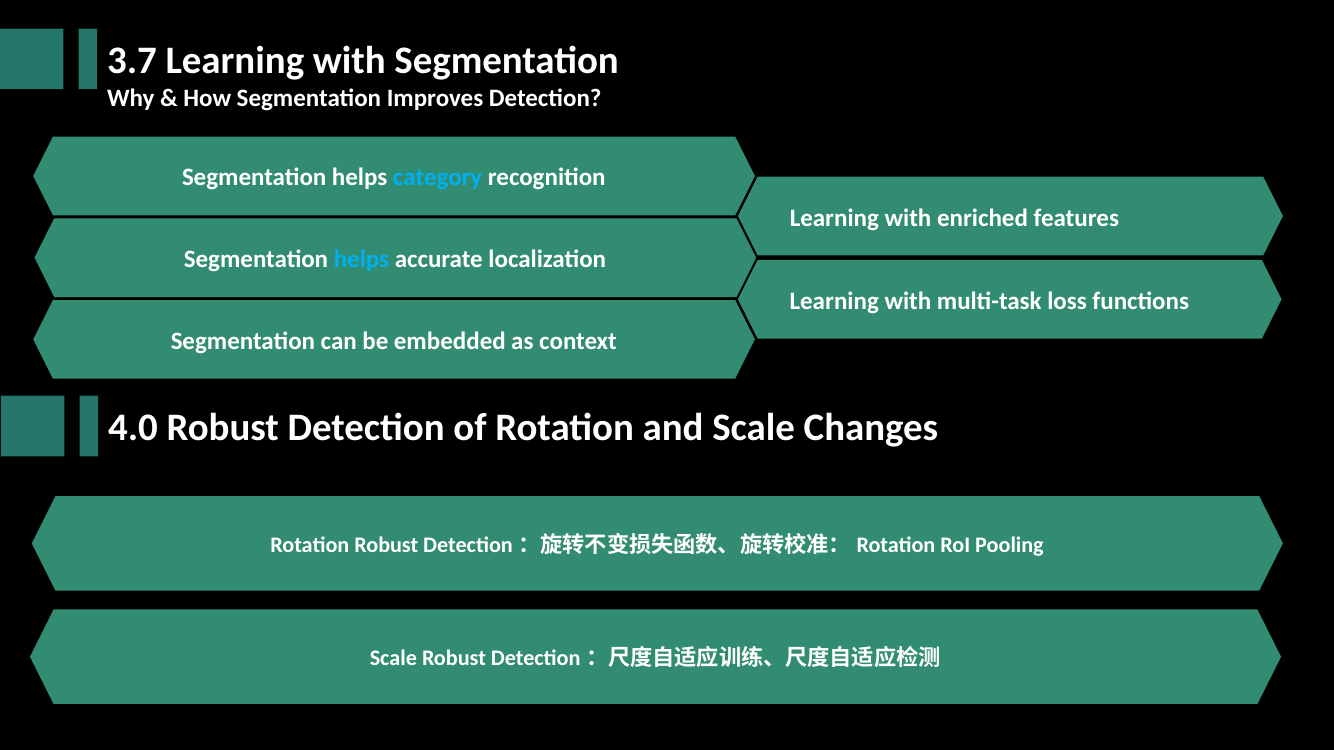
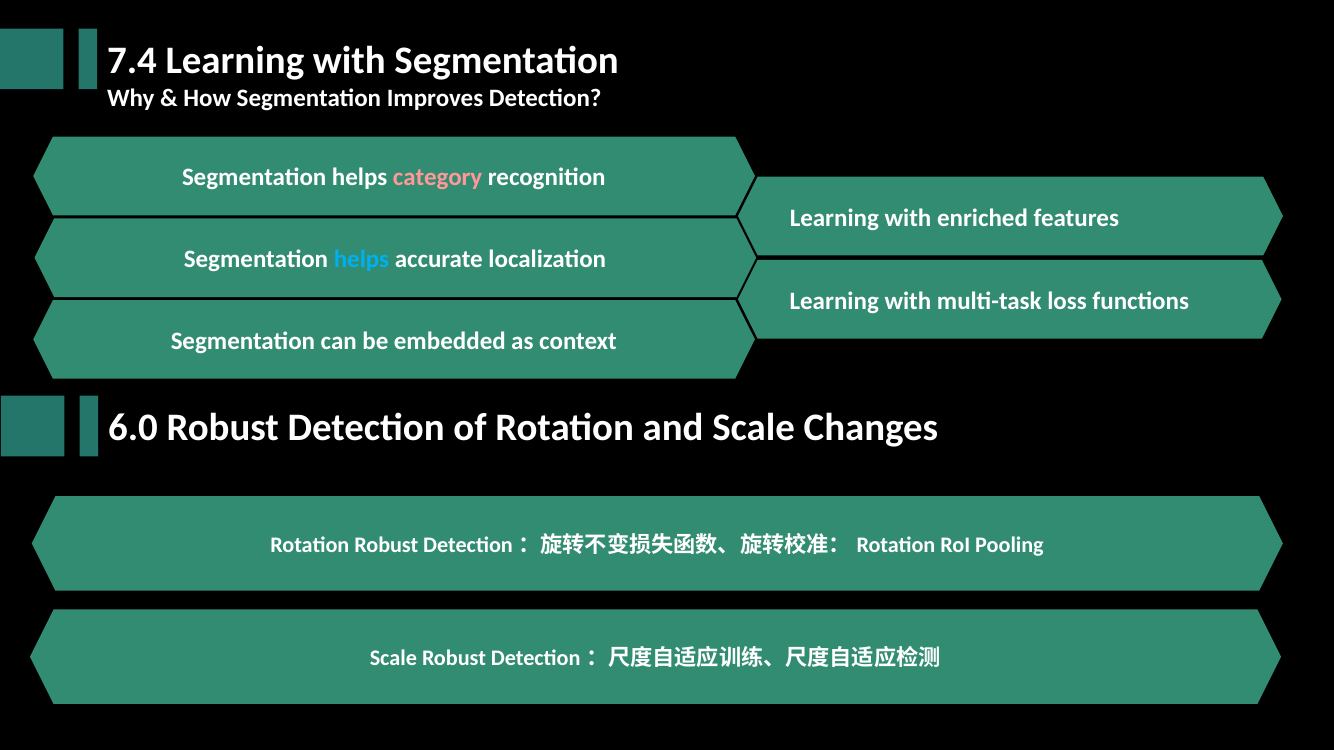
3.7: 3.7 -> 7.4 (132, 61)
category colour: light blue -> pink (438, 178)
4.0: 4.0 -> 6.0 (133, 428)
